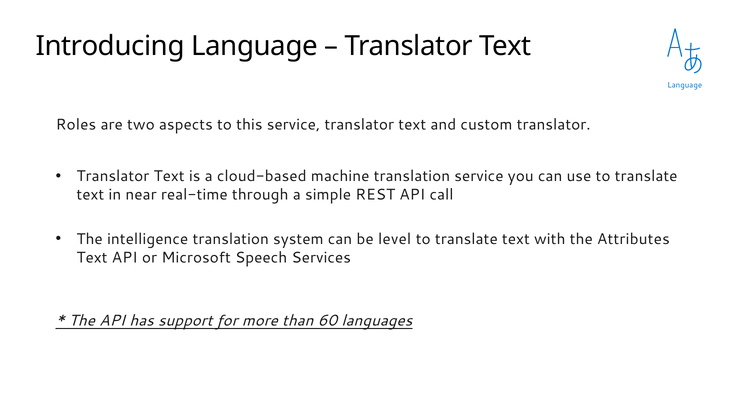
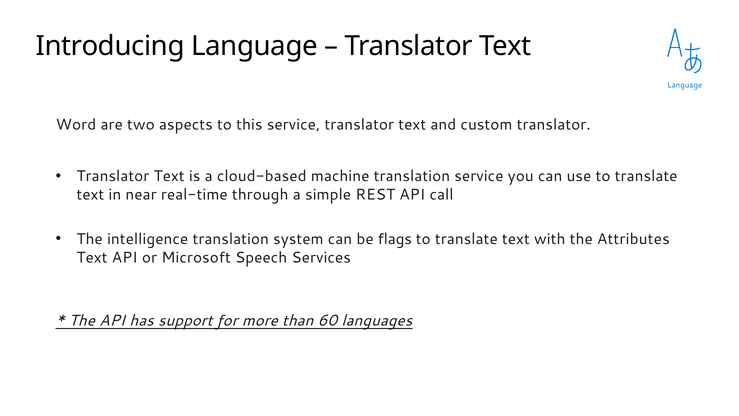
Roles: Roles -> Word (76, 124)
level: level -> flags (395, 239)
